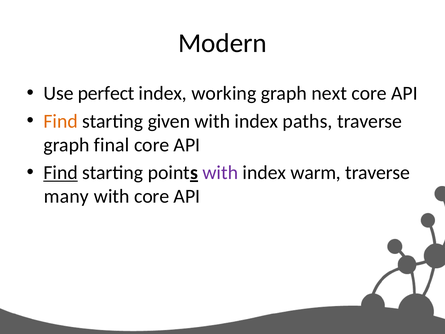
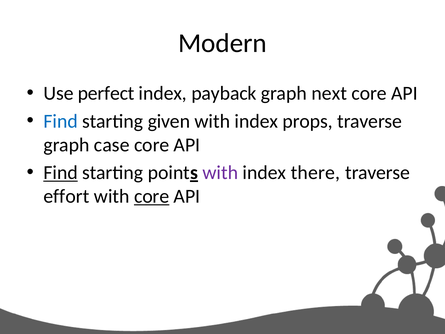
working: working -> payback (224, 93)
Find colour: orange -> blue (61, 121)
paths: paths -> props (308, 121)
final: final -> case (112, 145)
warm: warm -> there (315, 172)
many: many -> effort (66, 196)
core underline: none -> present (152, 196)
